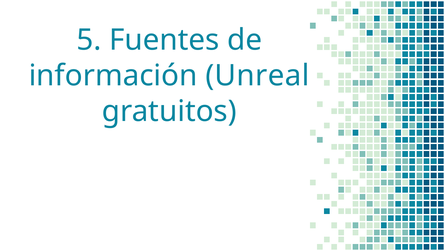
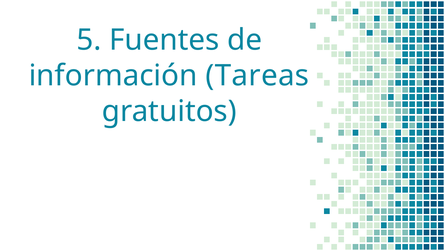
Unreal: Unreal -> Tareas (257, 75)
